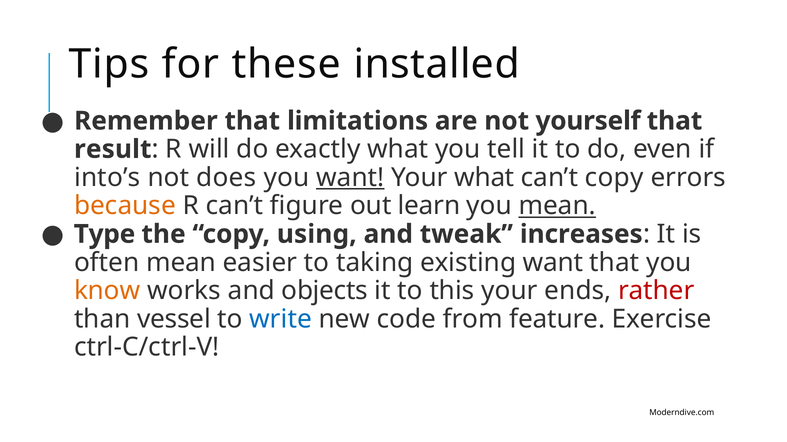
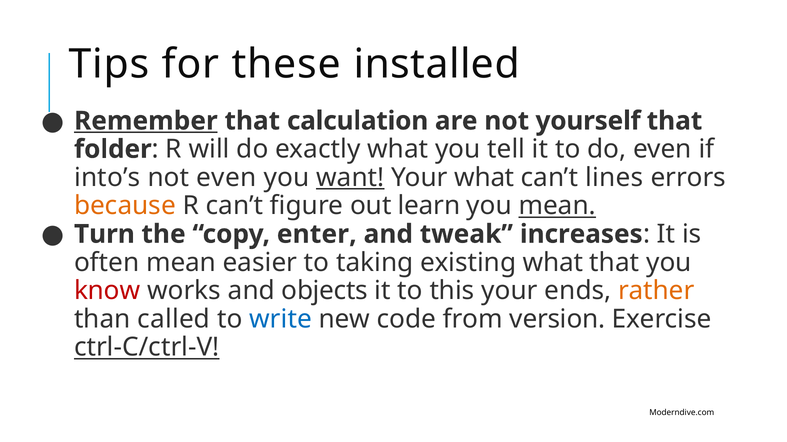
Remember underline: none -> present (146, 121)
limitations: limitations -> calculation (358, 121)
result: result -> folder (113, 149)
not does: does -> even (226, 178)
can’t copy: copy -> lines (614, 178)
Type: Type -> Turn (104, 234)
using: using -> enter (317, 234)
existing want: want -> what (553, 263)
know colour: orange -> red (107, 291)
rather colour: red -> orange (656, 291)
vessel: vessel -> called (174, 320)
feature: feature -> version (557, 320)
ctrl-C/ctrl-V underline: none -> present (147, 348)
